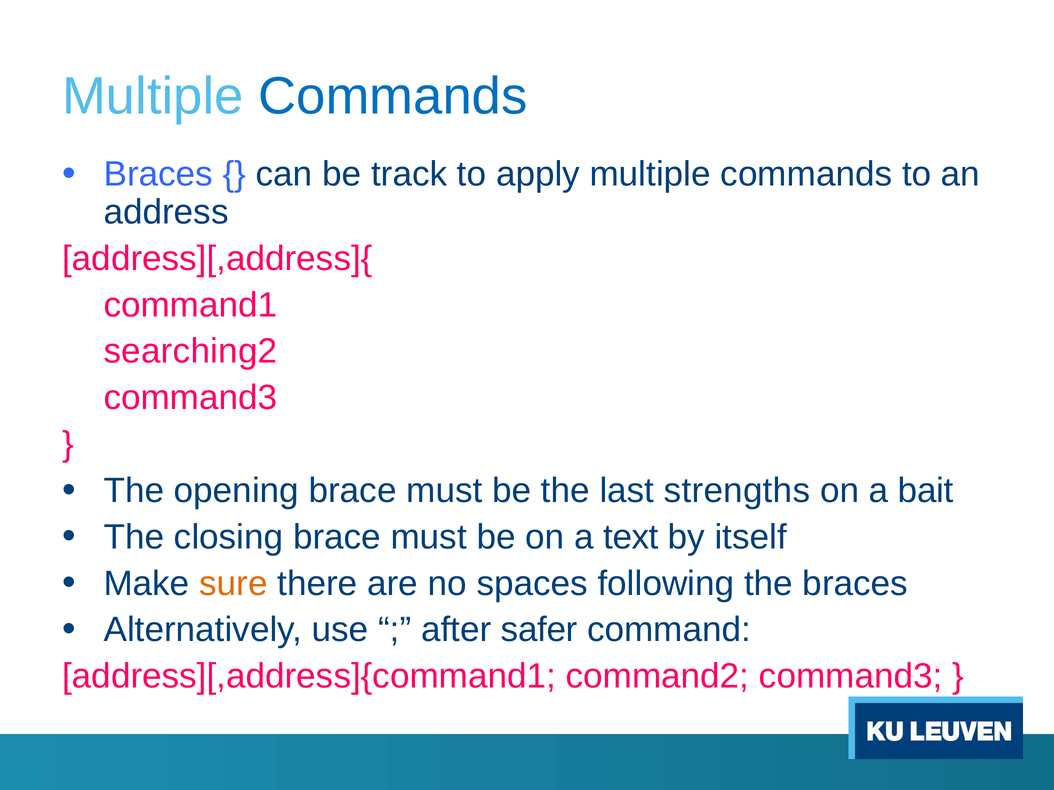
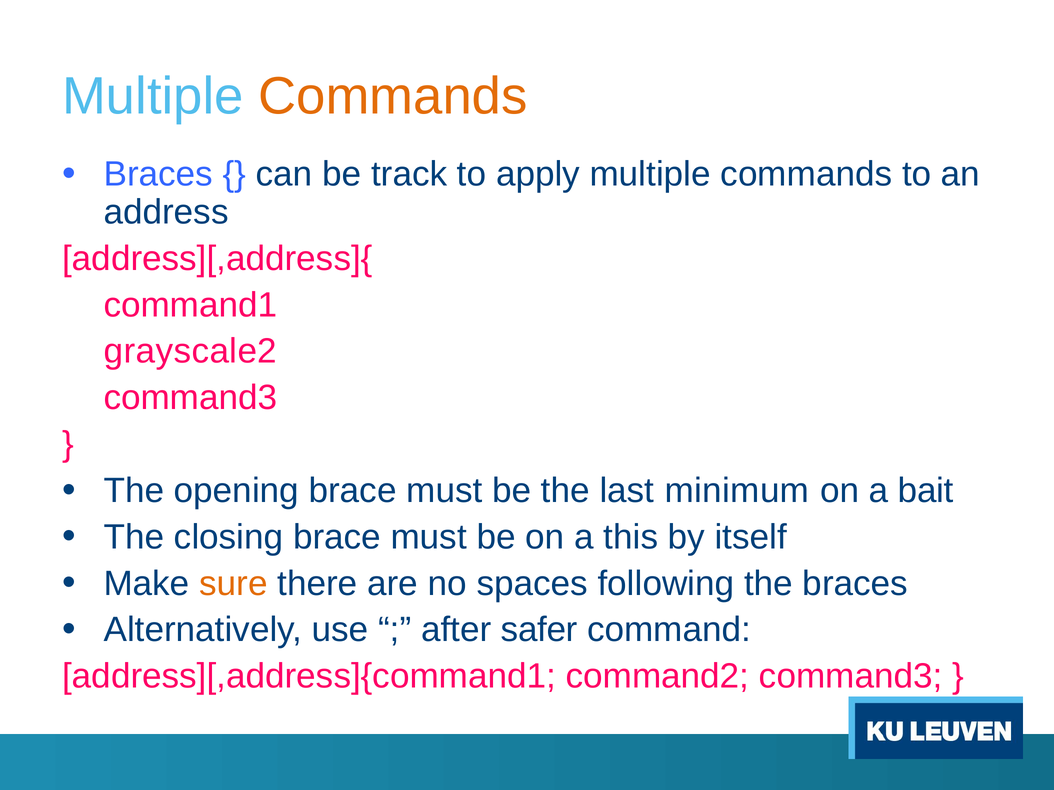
Commands colour: blue -> orange (393, 97)
searching2: searching2 -> grayscale2 (190, 352)
strengths: strengths -> minimum (737, 491)
text: text -> this (631, 537)
